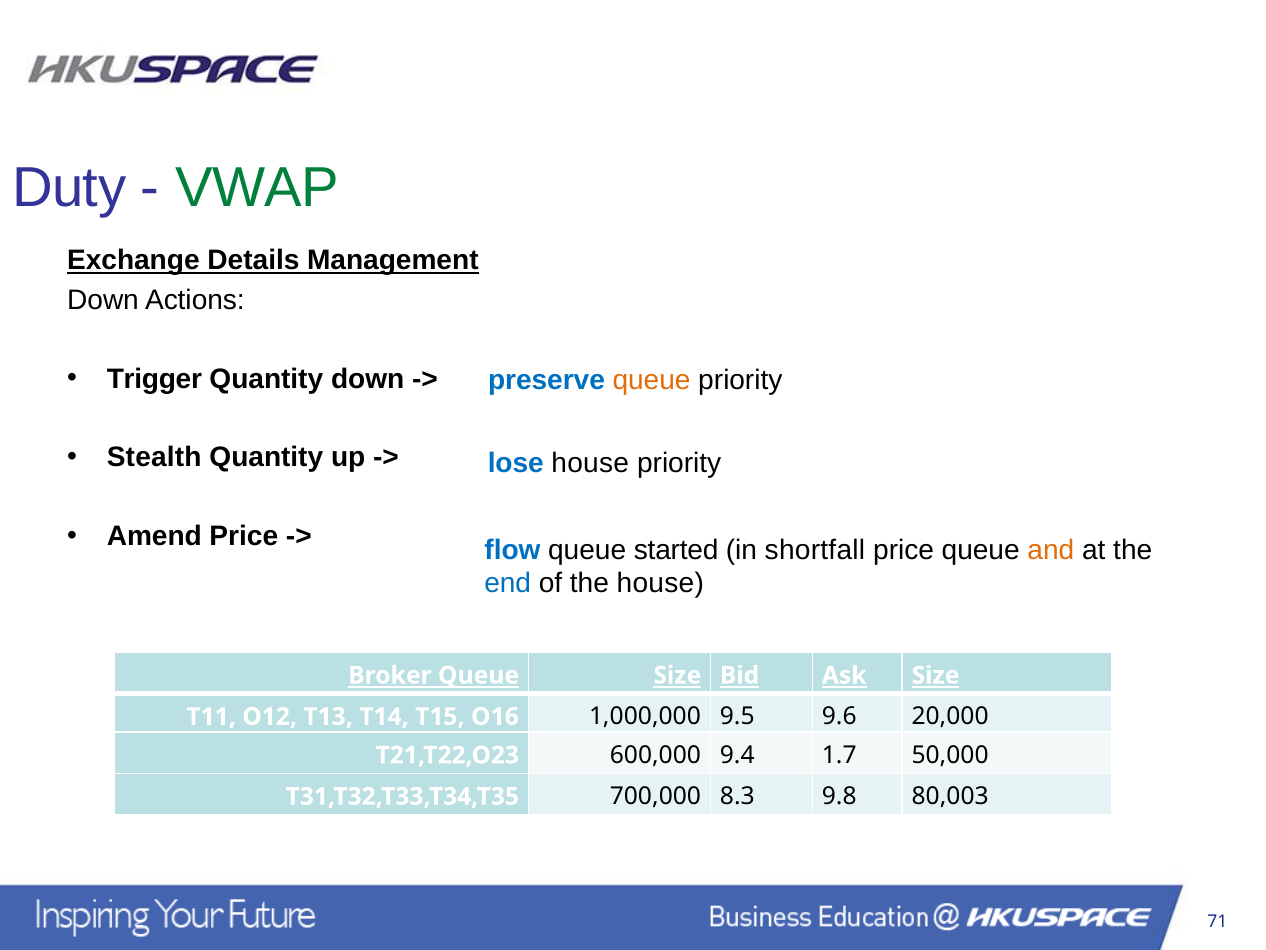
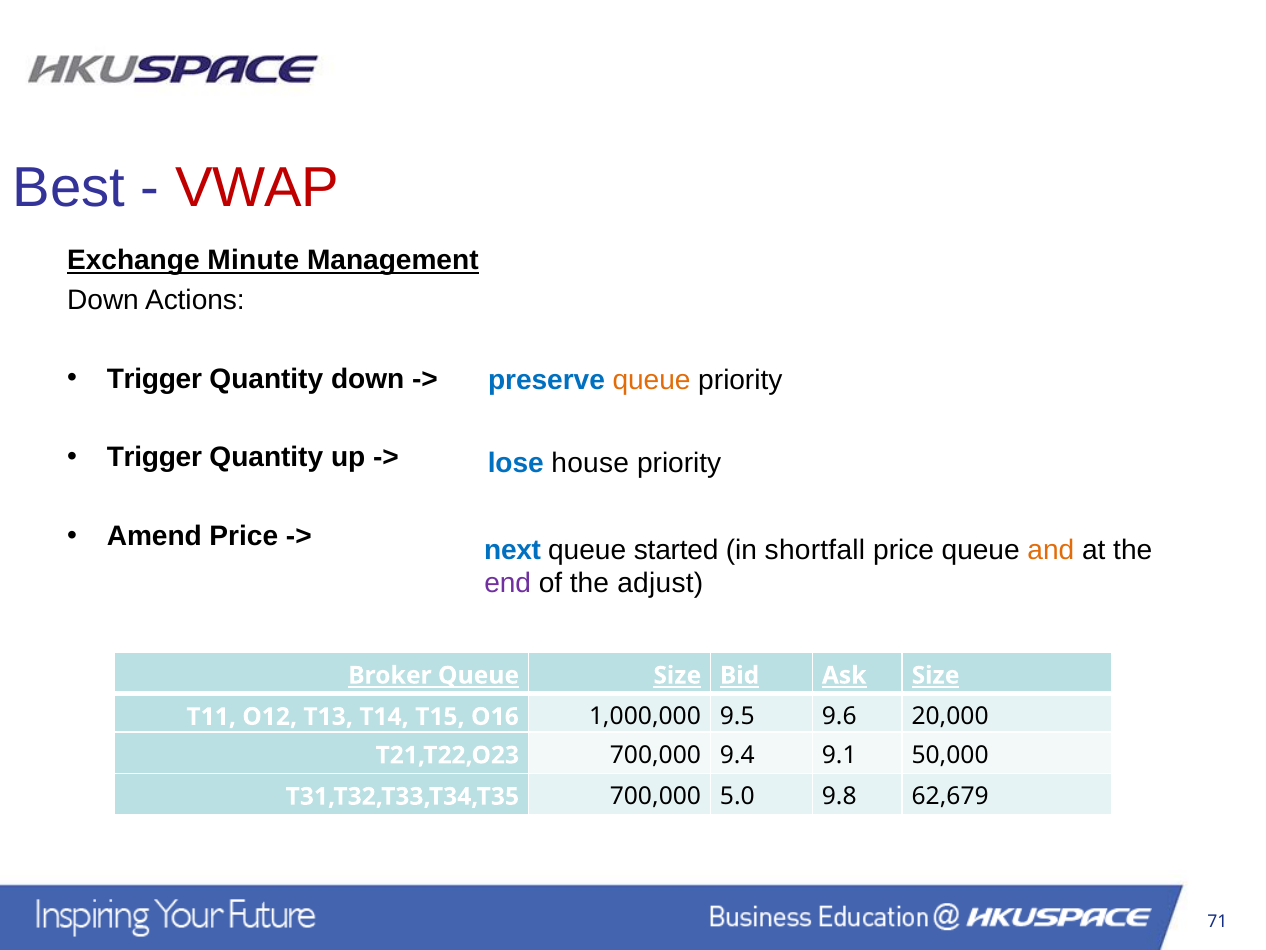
Duty: Duty -> Best (69, 188)
VWAP colour: green -> red (257, 188)
Details: Details -> Minute (253, 261)
Stealth: Stealth -> Trigger (154, 457)
flow: flow -> next (513, 550)
end colour: blue -> purple (508, 583)
the house: house -> adjust (660, 583)
600,000: 600,000 -> 700,000 (655, 755)
1.7: 1.7 -> 9.1 (839, 755)
8.3: 8.3 -> 5.0 (737, 796)
80,003: 80,003 -> 62,679 (950, 796)
